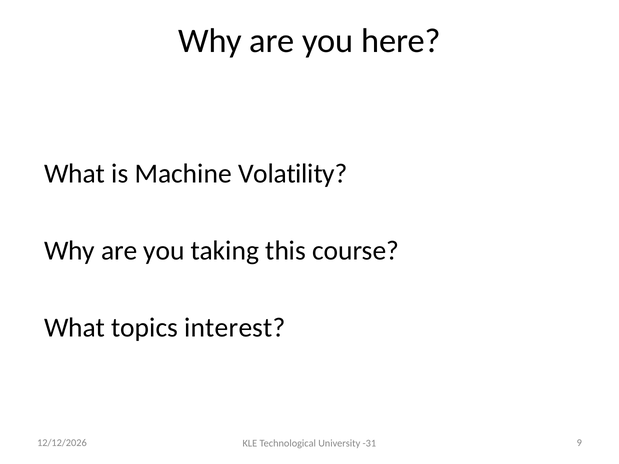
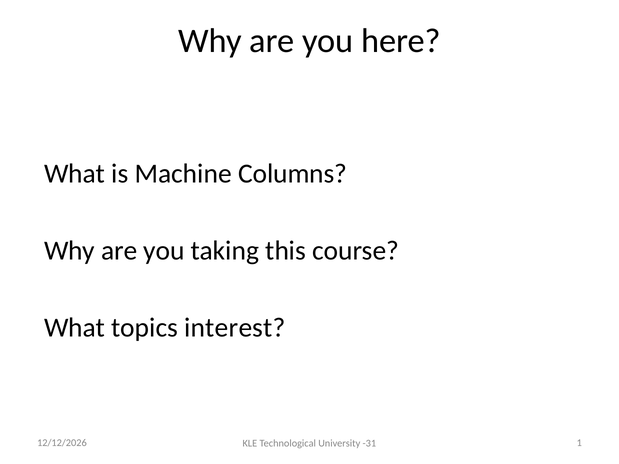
Volatility: Volatility -> Columns (293, 174)
9: 9 -> 1 (579, 443)
